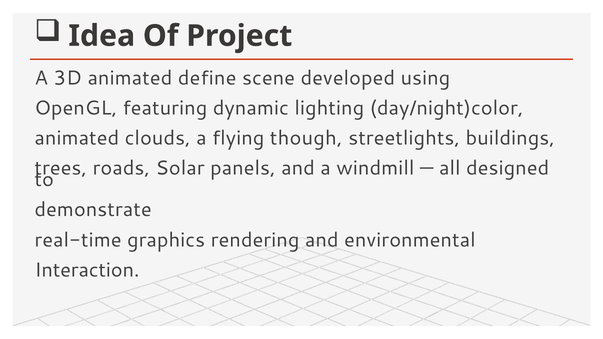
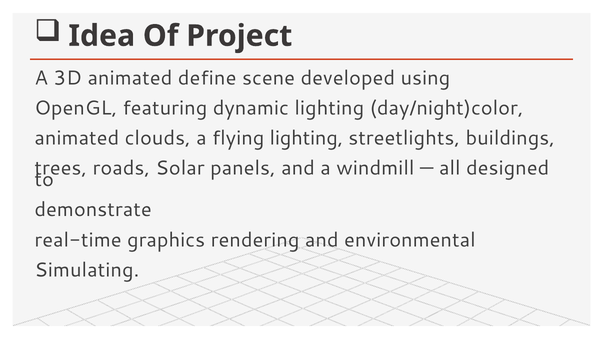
flying though: though -> lighting (306, 138)
Interaction: Interaction -> Simulating (87, 270)
